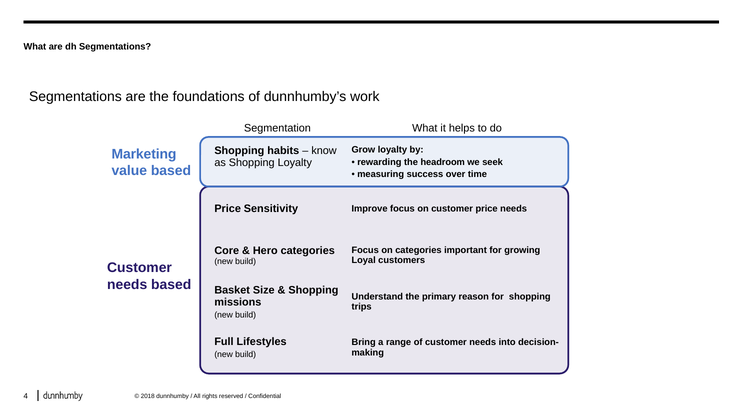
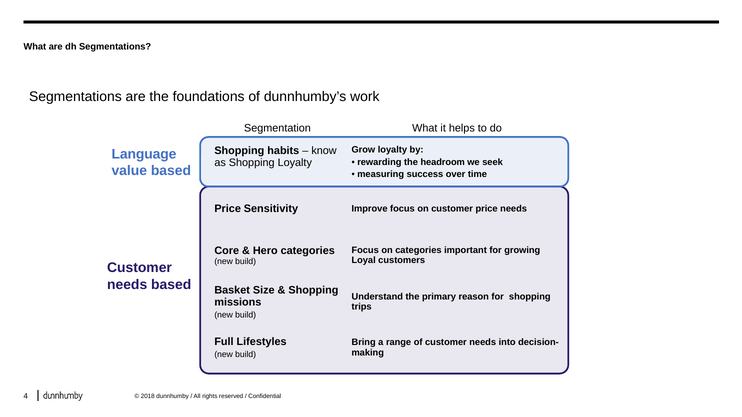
Marketing: Marketing -> Language (144, 154)
